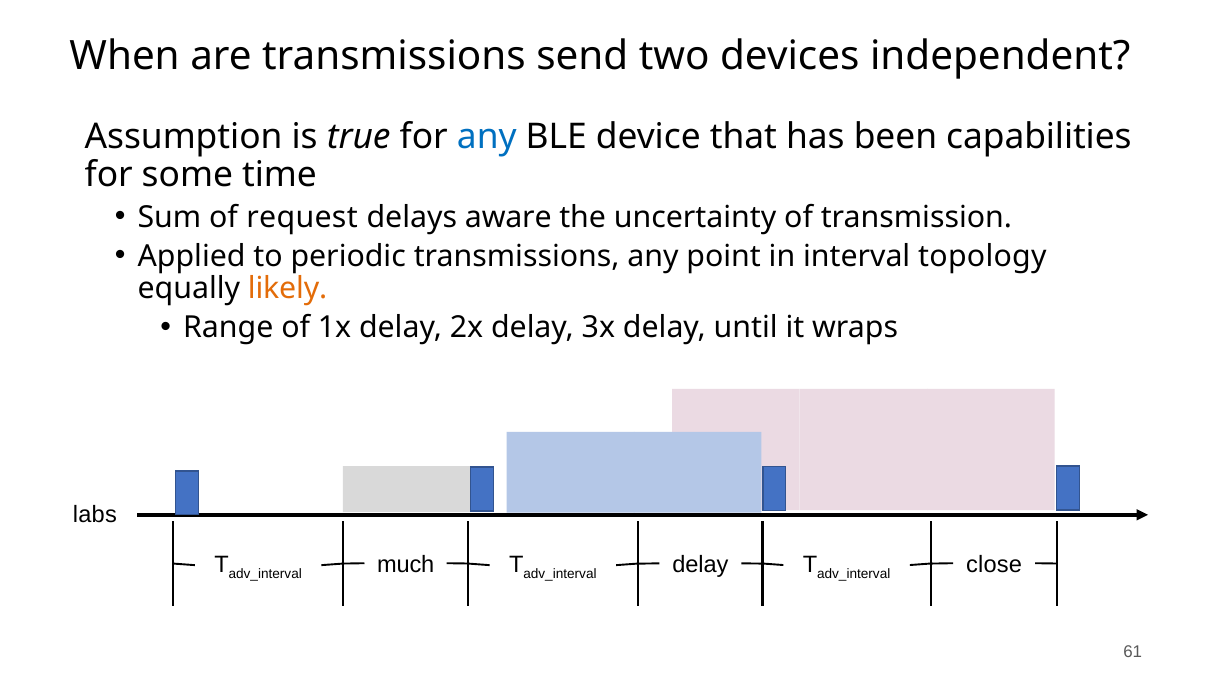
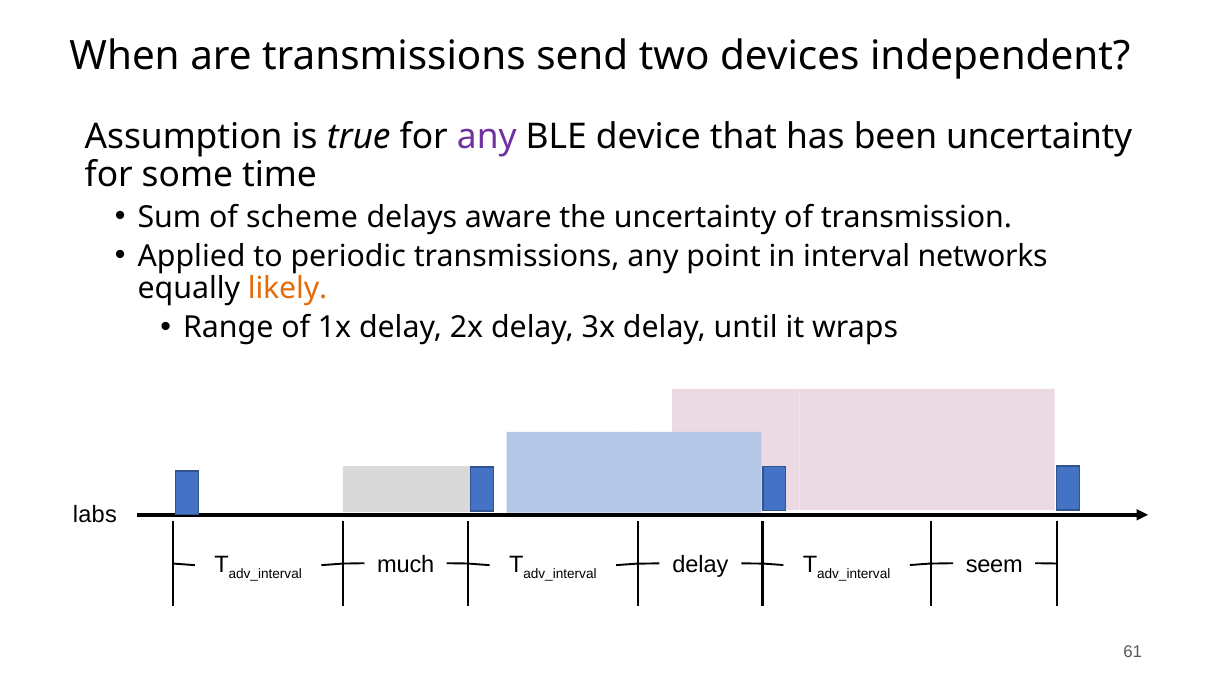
any colour: blue -> purple (487, 137)
been capabilities: capabilities -> uncertainty (1039, 137)
request: request -> scheme (302, 217)
topology: topology -> networks (983, 256)
close: close -> seem (994, 565)
